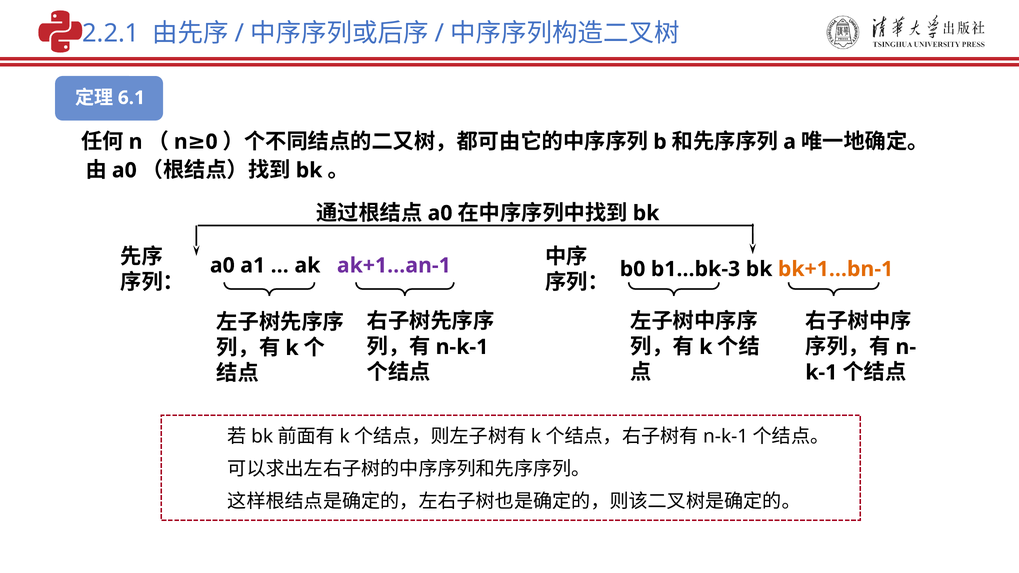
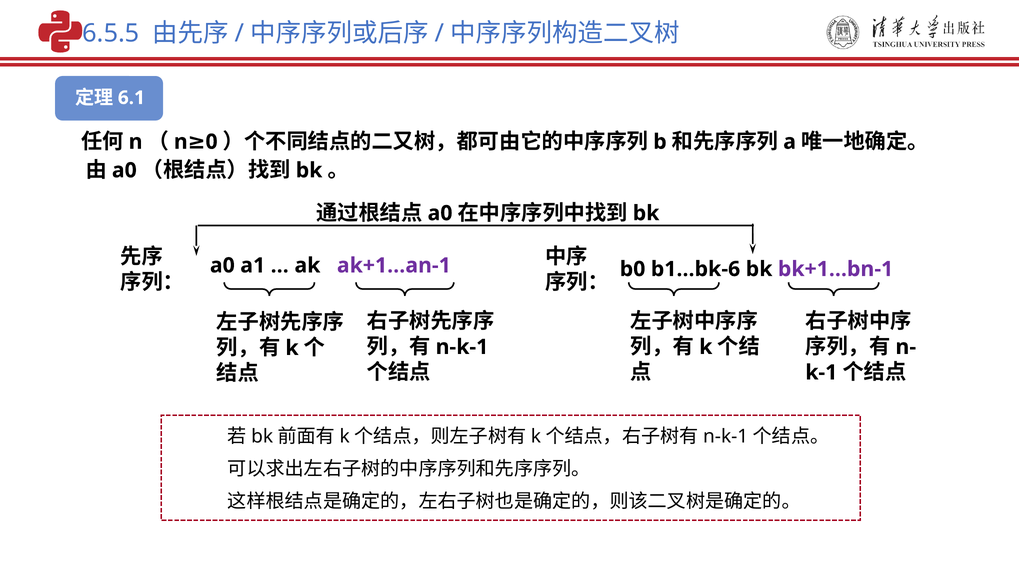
2.2.1: 2.2.1 -> 6.5.5 (111, 33)
b1…bk-3: b1…bk-3 -> b1…bk-6 (696, 269)
bk+1…bn-1 colour: orange -> purple (836, 269)
